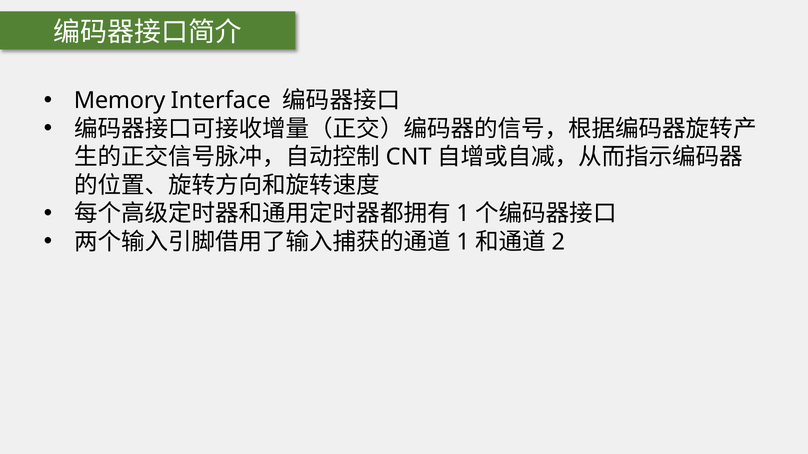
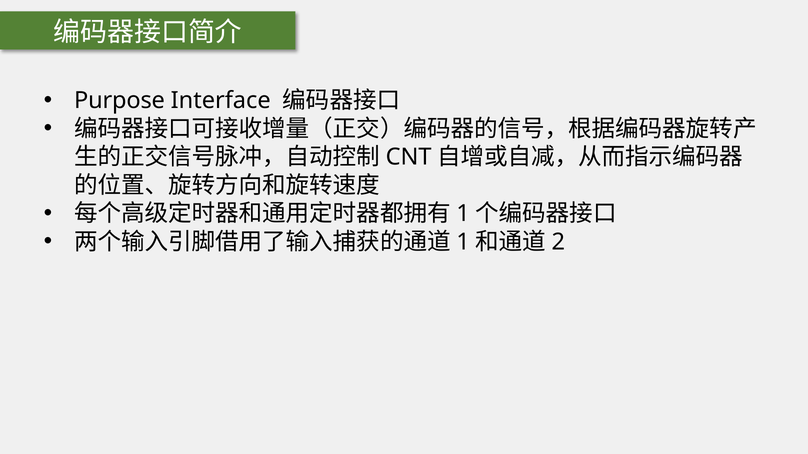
Memory: Memory -> Purpose (120, 101)
